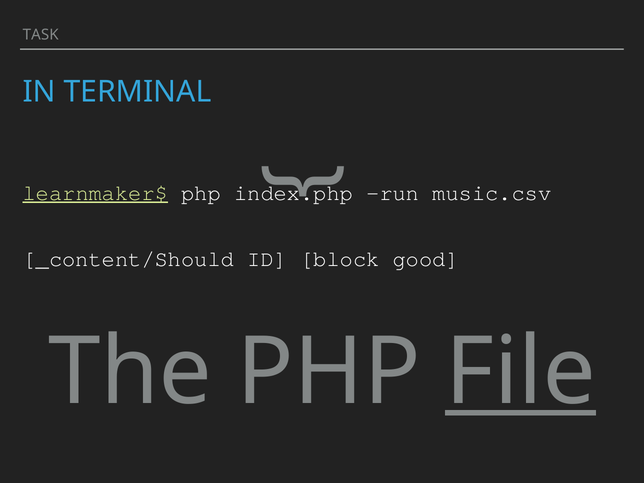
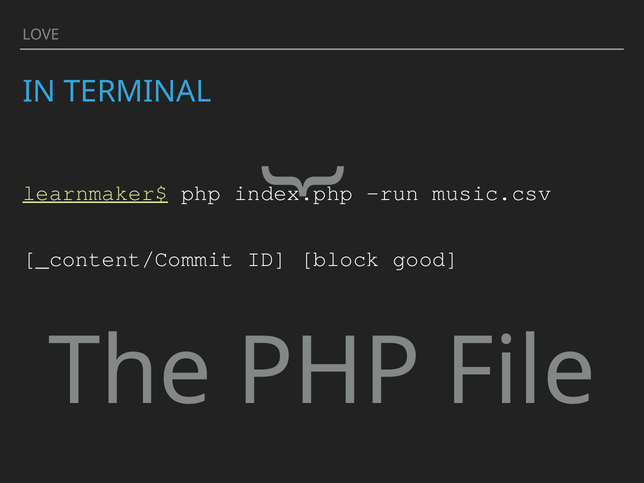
TASK: TASK -> LOVE (41, 35)
_content/Should: _content/Should -> _content/Commit (128, 259)
File underline: present -> none (521, 372)
